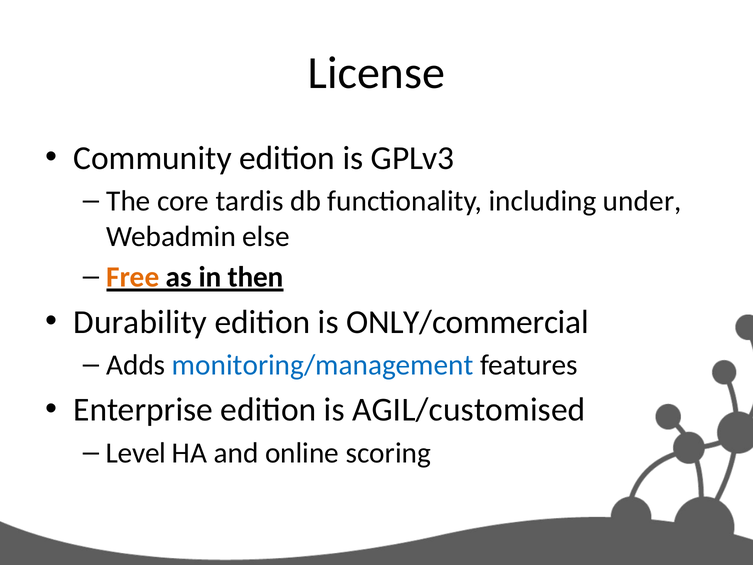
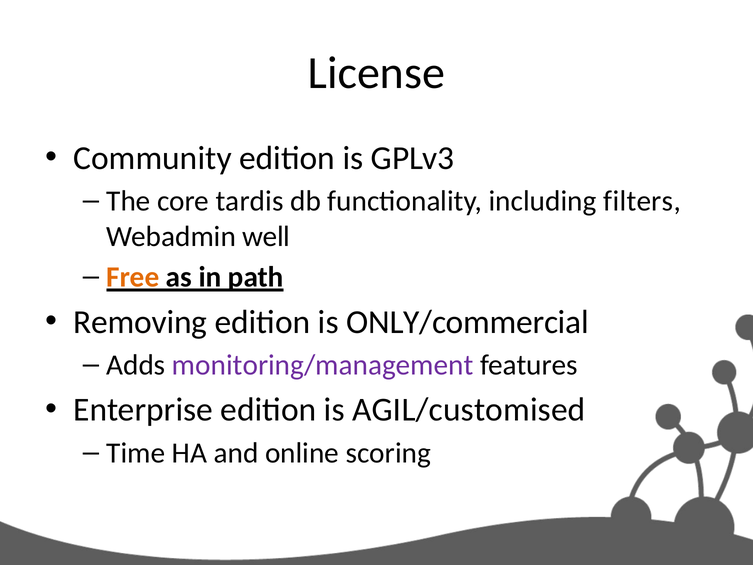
under: under -> filters (642, 201)
else: else -> well (266, 236)
then: then -> path (256, 277)
Durability: Durability -> Removing (140, 322)
monitoring/management colour: blue -> purple (323, 365)
Level: Level -> Time (136, 453)
